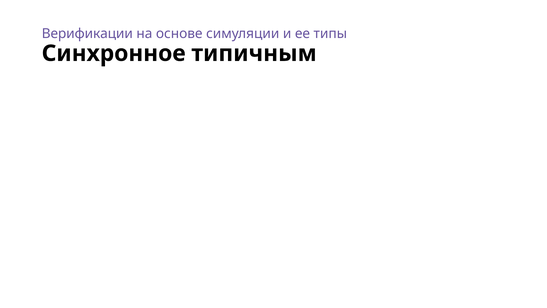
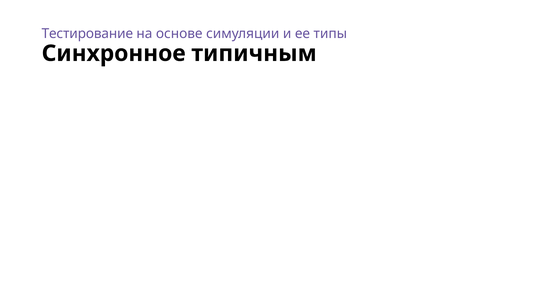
Верификации: Верификации -> Тестирование (87, 34)
